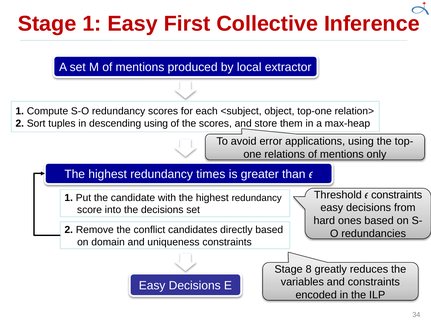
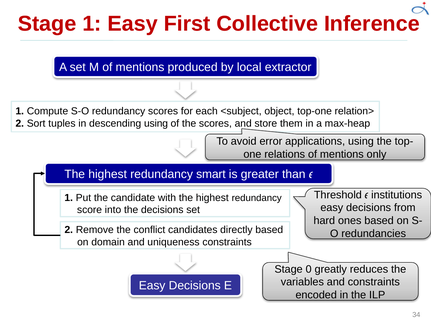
times: times -> smart (211, 174)
Threshold constraints: constraints -> institutions (397, 195)
8: 8 -> 0 (309, 269)
